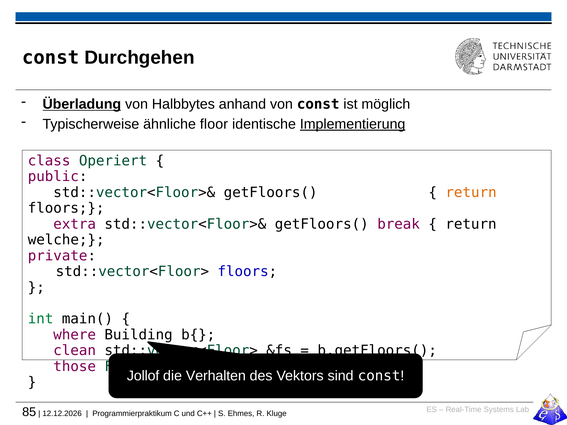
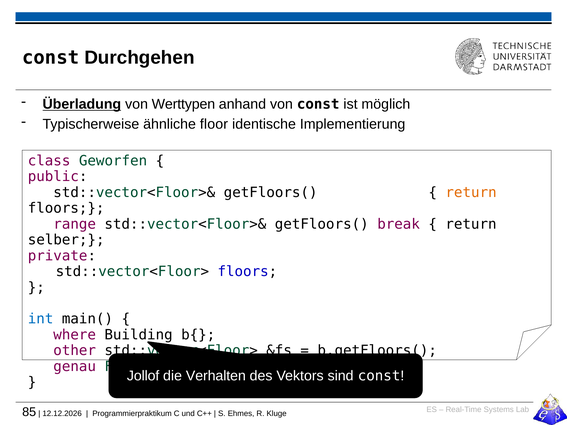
Halbbytes: Halbbytes -> Werttypen (183, 104)
Implementierung underline: present -> none (353, 124)
Operiert: Operiert -> Geworfen (113, 161)
extra: extra -> range (75, 224)
welche: welche -> selber (66, 240)
int colour: green -> blue (41, 319)
clean: clean -> other (75, 351)
those: those -> genau (75, 367)
